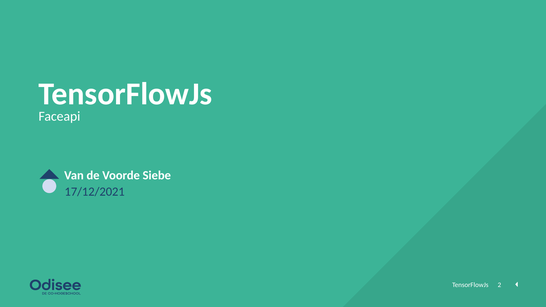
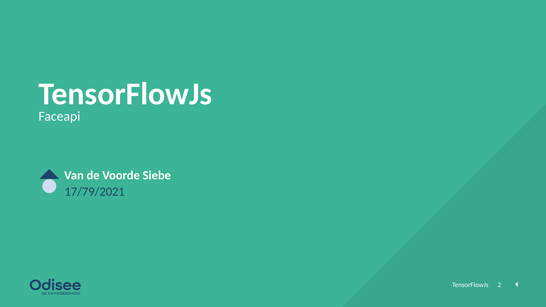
17/12/2021: 17/12/2021 -> 17/79/2021 (95, 192)
